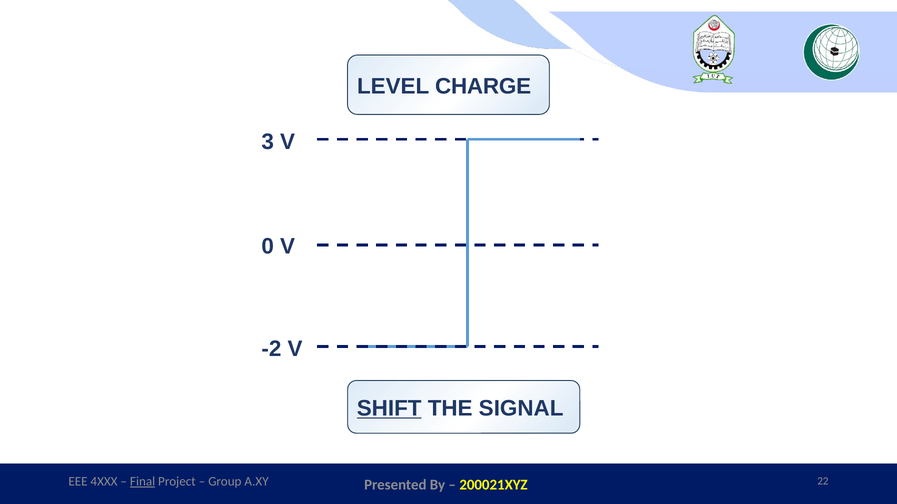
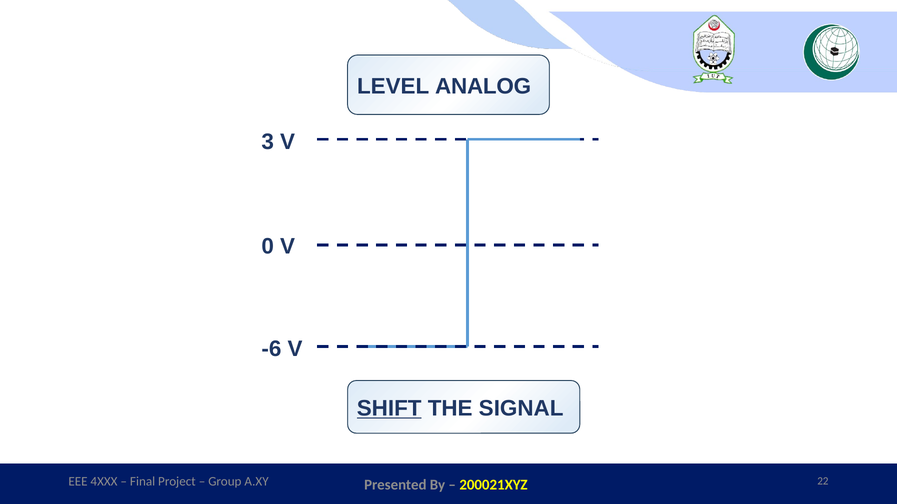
CHARGE: CHARGE -> ANALOG (483, 86)
-2: -2 -> -6 (271, 349)
Final underline: present -> none (143, 482)
